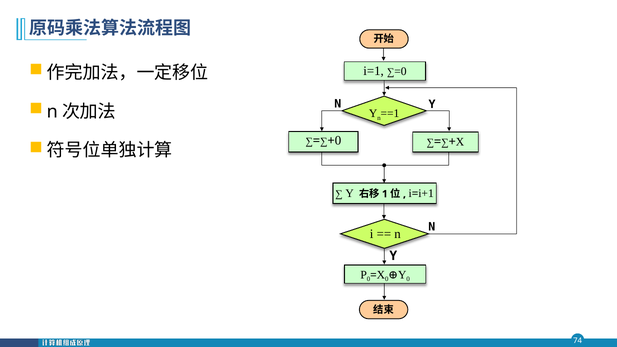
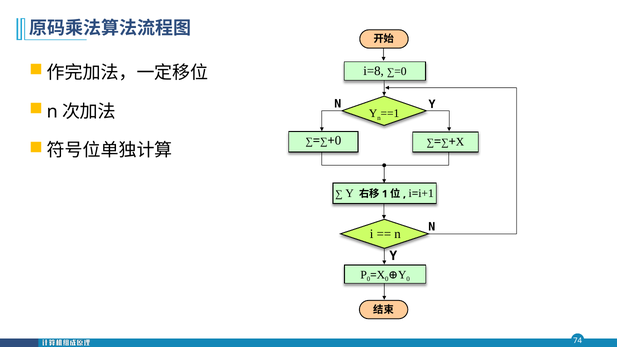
i=1: i=1 -> i=8 (374, 71)
